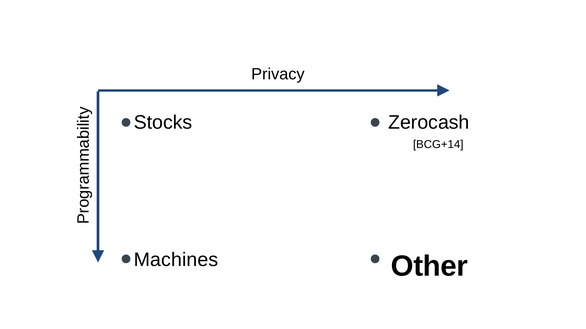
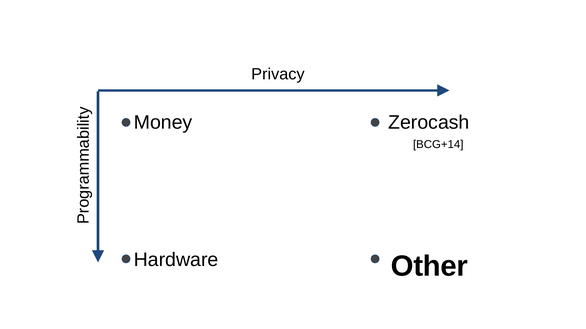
Stocks: Stocks -> Money (163, 123)
Machines: Machines -> Hardware (176, 260)
